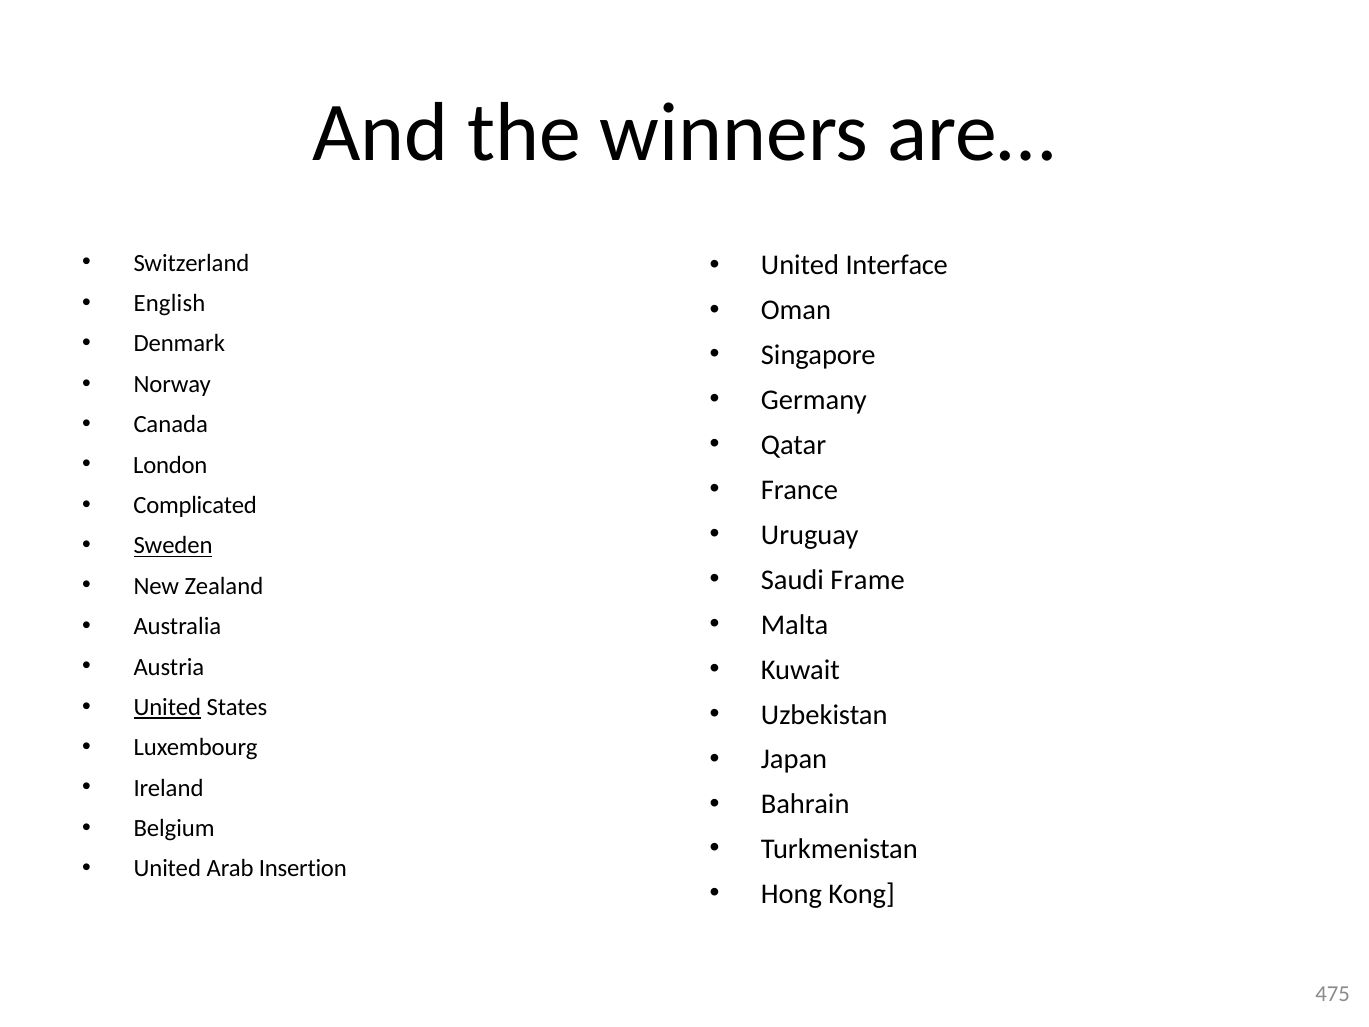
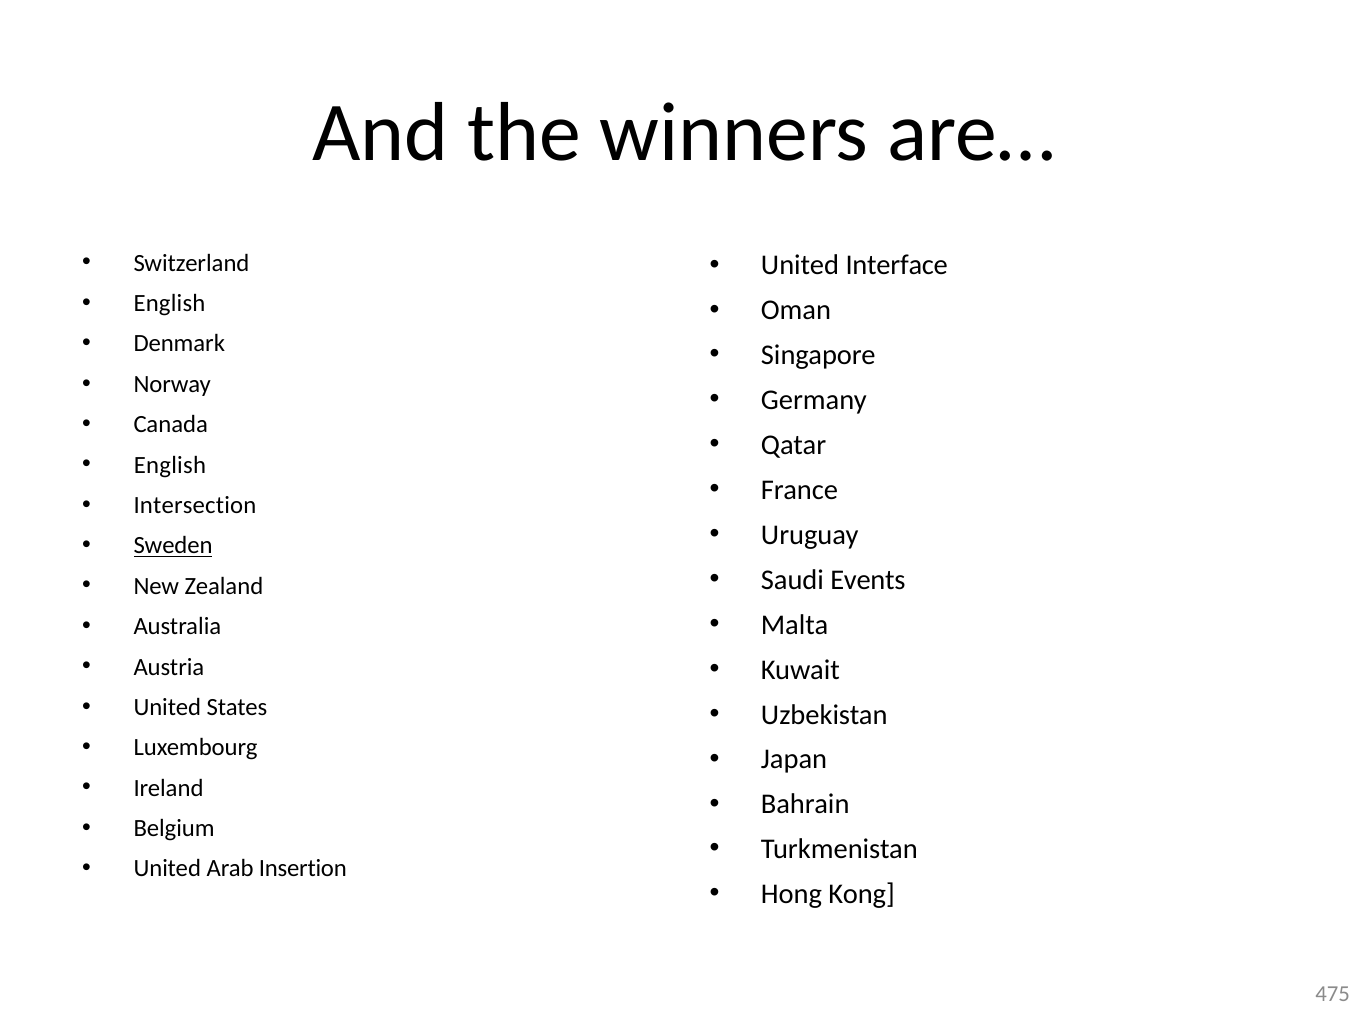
London: London -> English (170, 465)
Complicated: Complicated -> Intersection (195, 505)
Frame: Frame -> Events (868, 580)
United underline: present -> none (167, 707)
